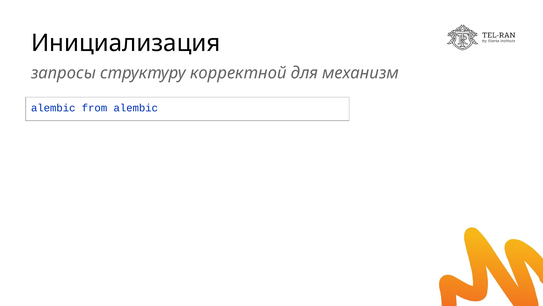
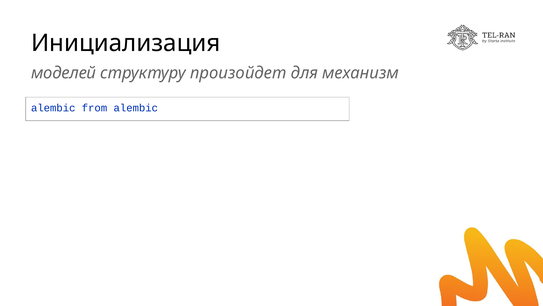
запросы: запросы -> моделей (64, 73)
корректной: корректной -> произойдет (238, 73)
